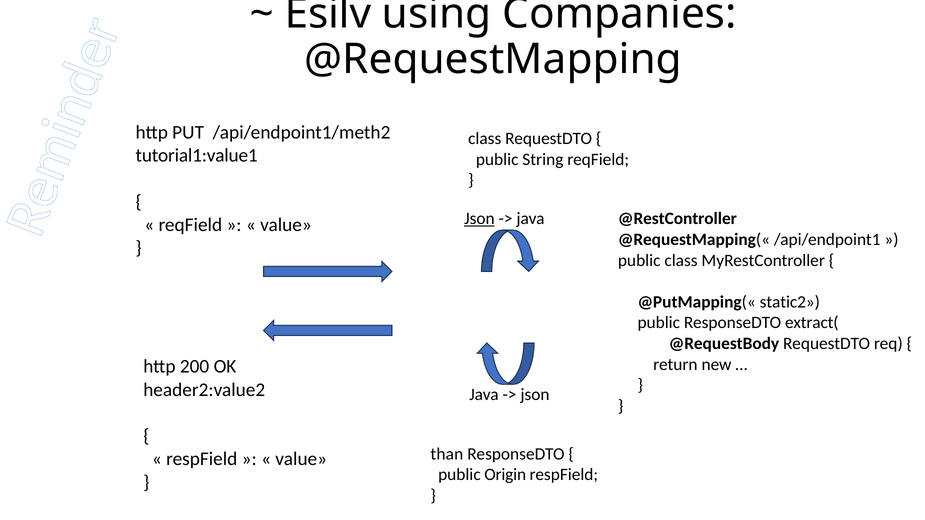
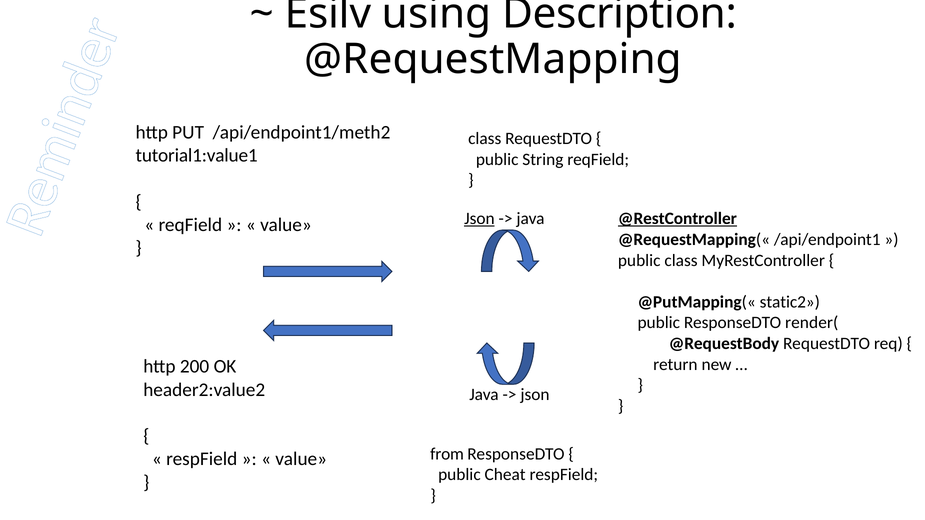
Companies: Companies -> Description (620, 14)
@RestController underline: none -> present (677, 219)
extract(: extract( -> render( (812, 323)
than: than -> from (447, 454)
Origin: Origin -> Cheat (505, 475)
